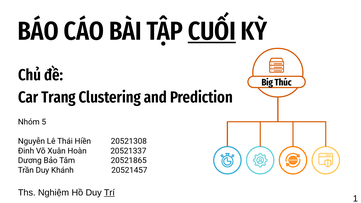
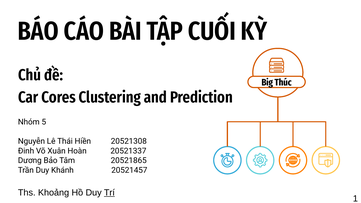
CUỐI underline: present -> none (212, 31)
Trang: Trang -> Cores (59, 97)
Nghiệm: Nghiệm -> Khoảng (54, 193)
